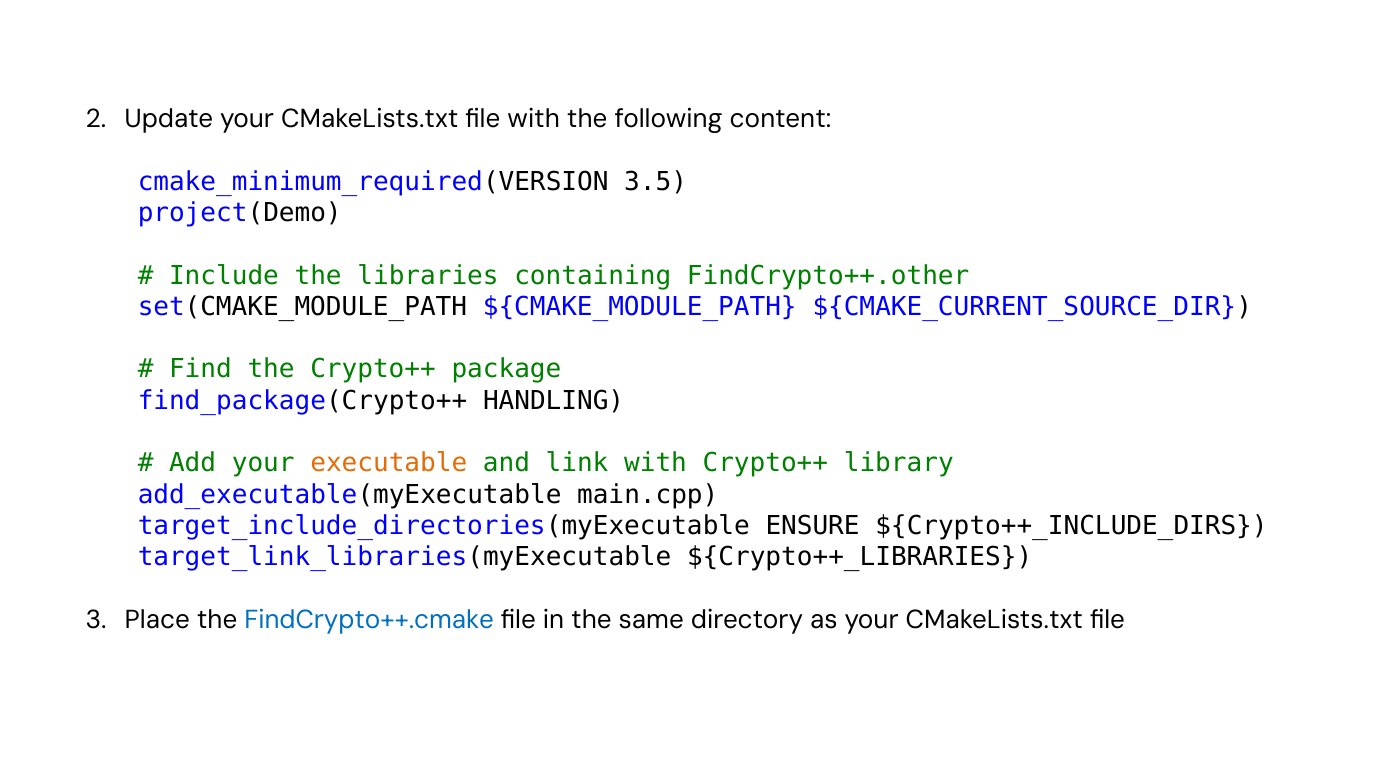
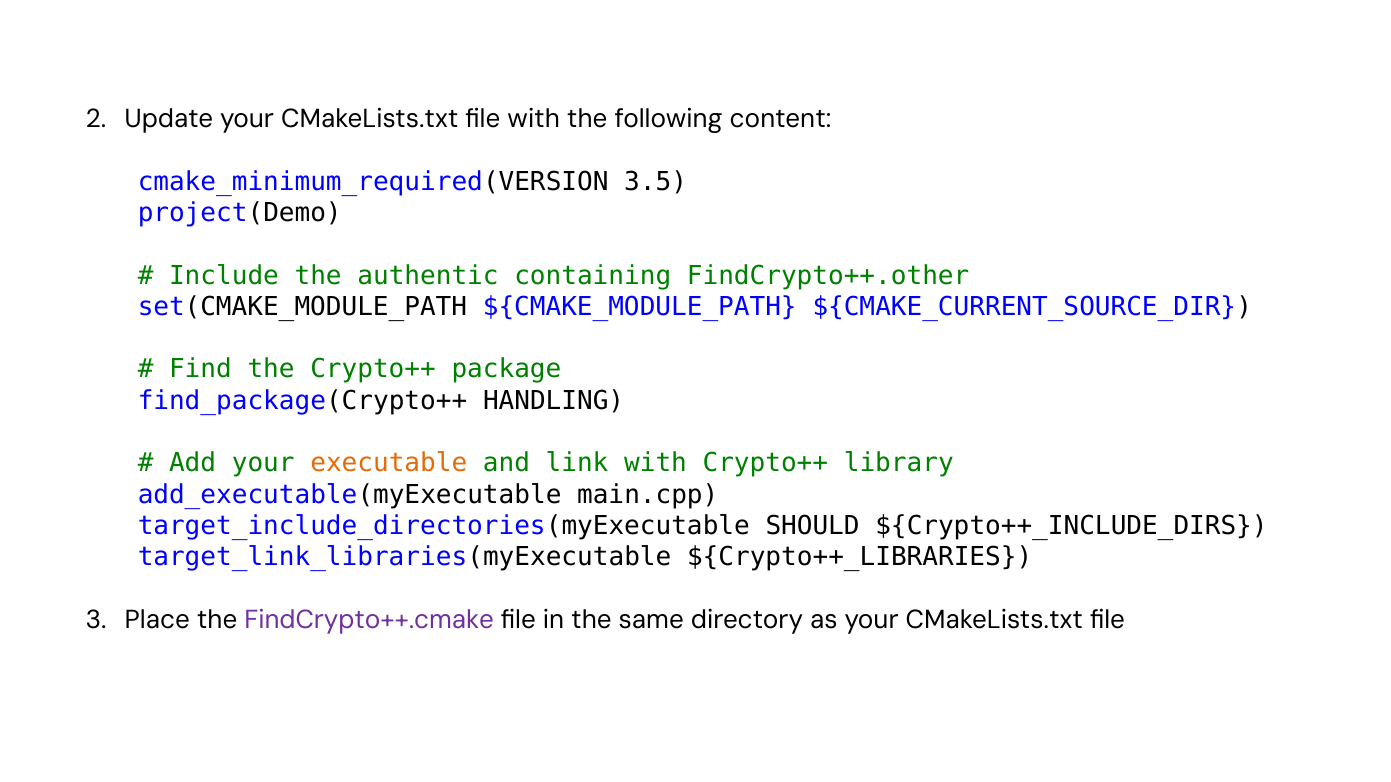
libraries: libraries -> authentic (428, 276)
ENSURE: ENSURE -> SHOULD (813, 526)
FindCrypto++.cmake colour: blue -> purple (369, 620)
